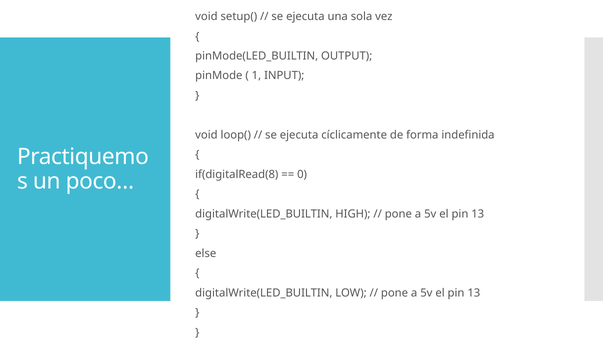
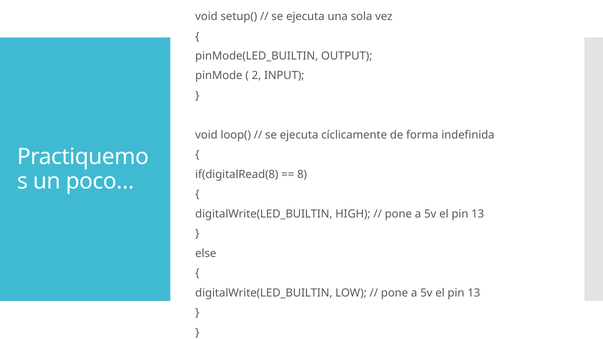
1: 1 -> 2 (256, 76)
0: 0 -> 8 (302, 175)
